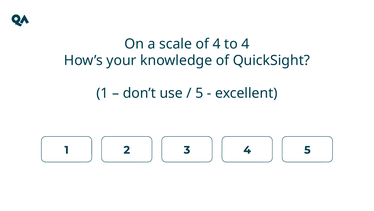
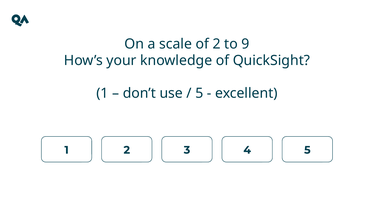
of 4: 4 -> 2 (217, 44)
to 4: 4 -> 9 (245, 44)
